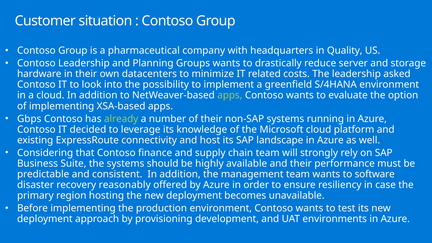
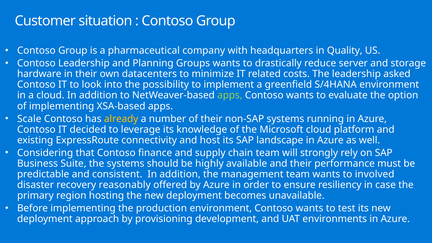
Gbps: Gbps -> Scale (29, 119)
already colour: light green -> yellow (121, 119)
software: software -> involved (375, 174)
